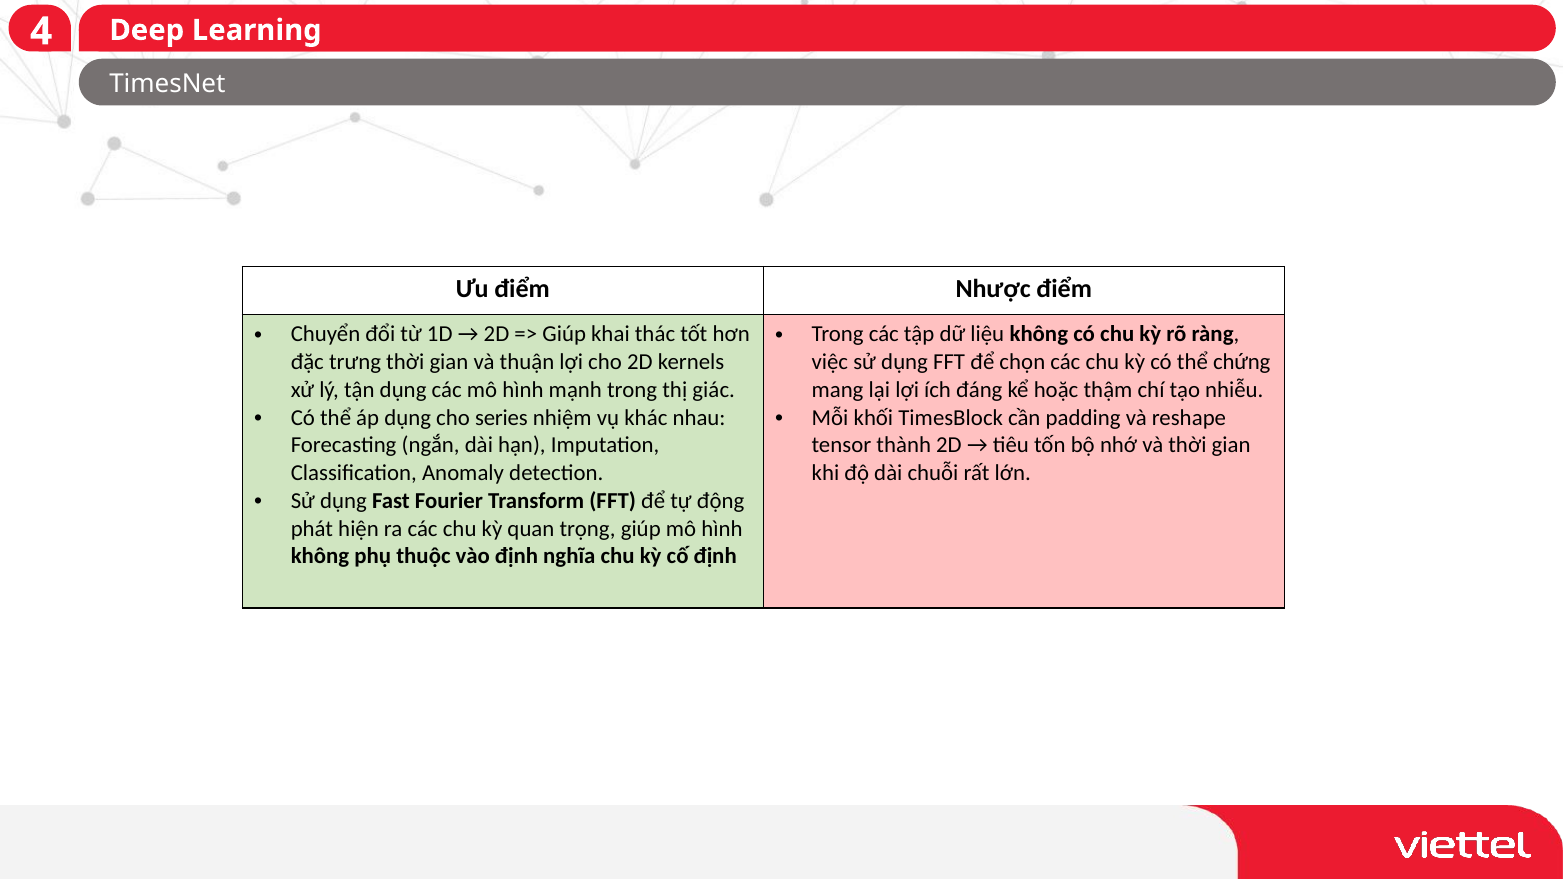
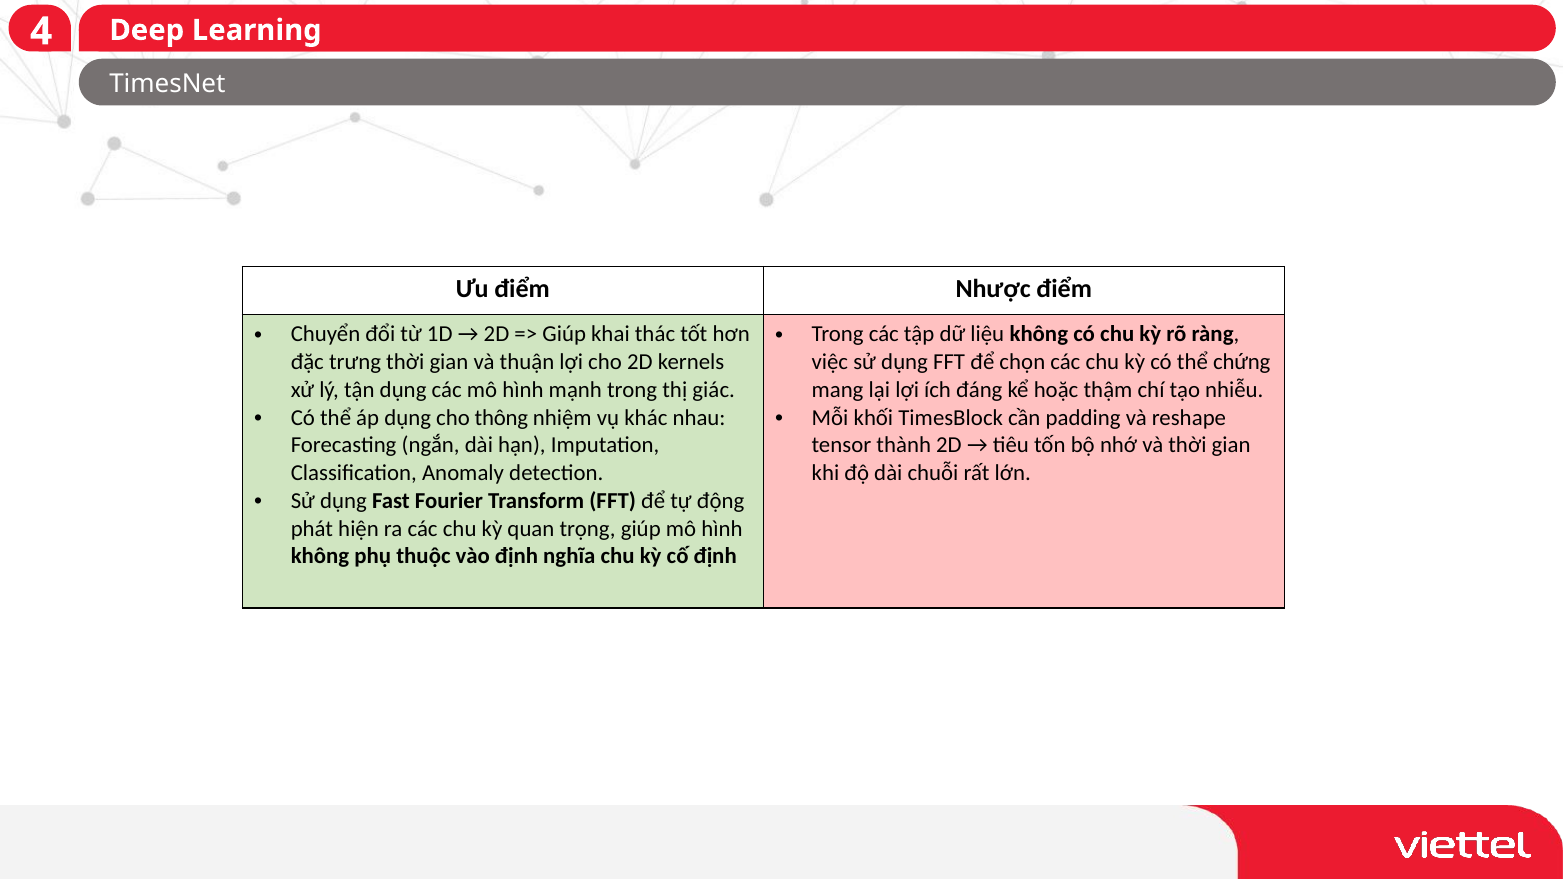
series: series -> thông (501, 418)
